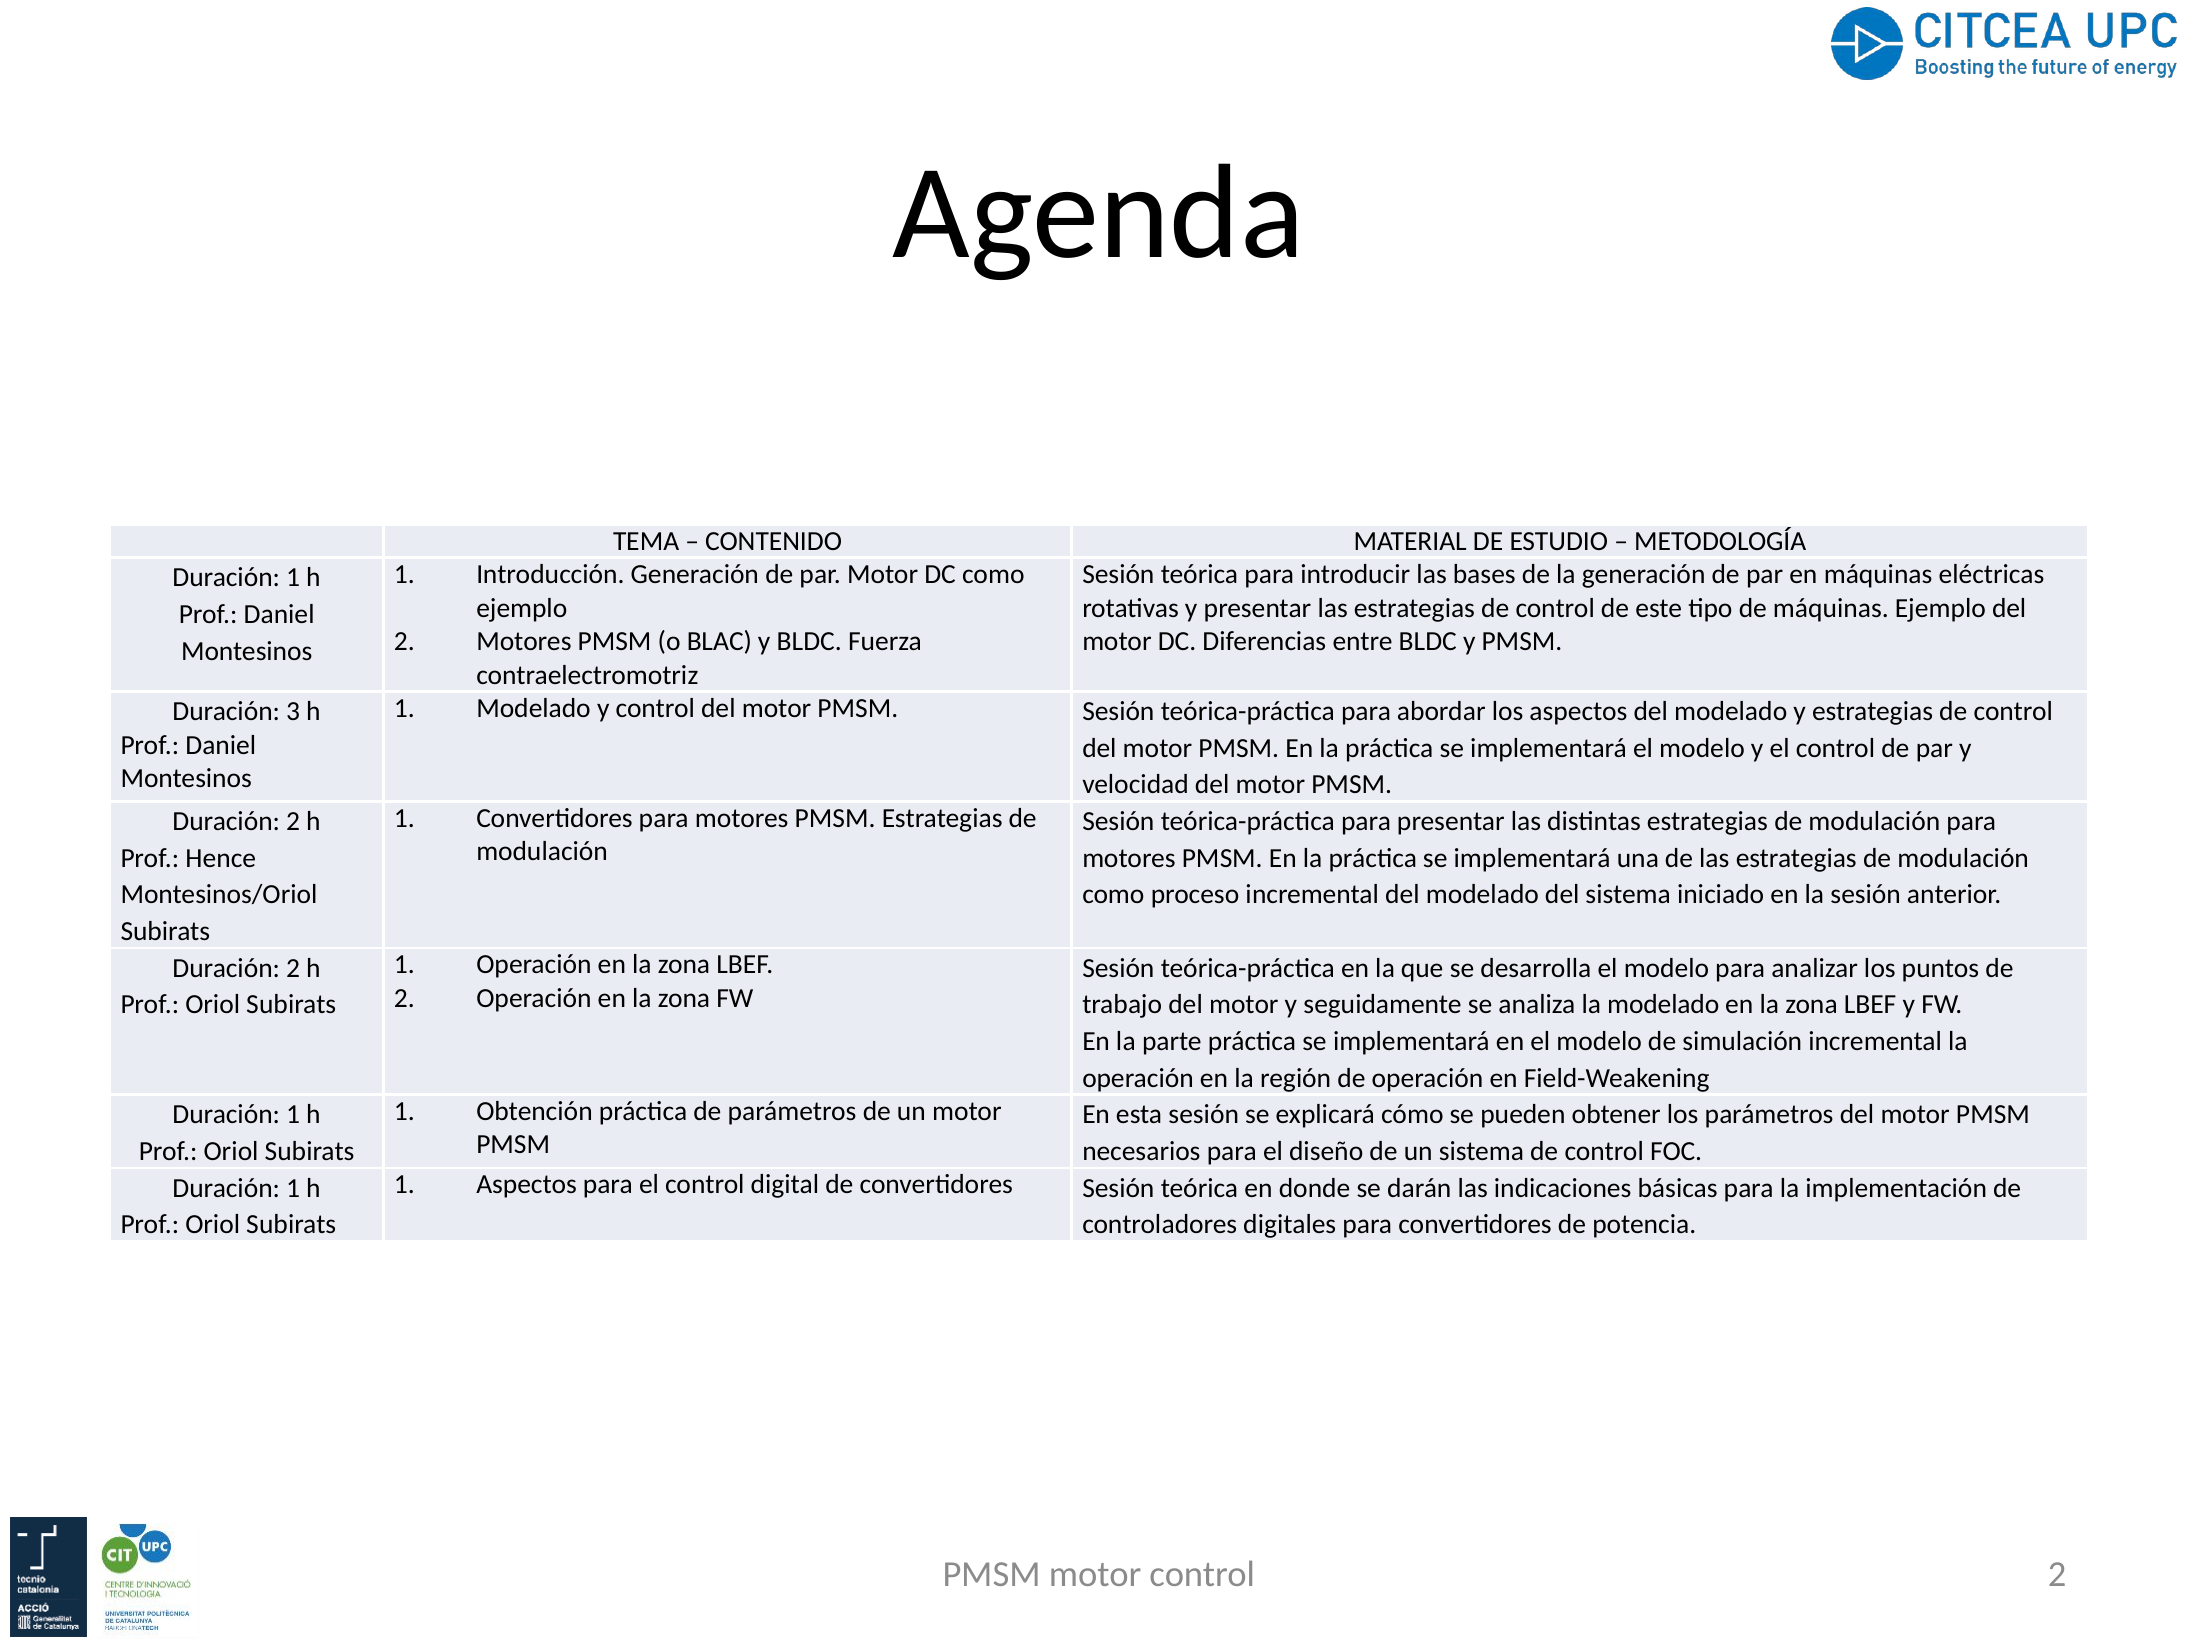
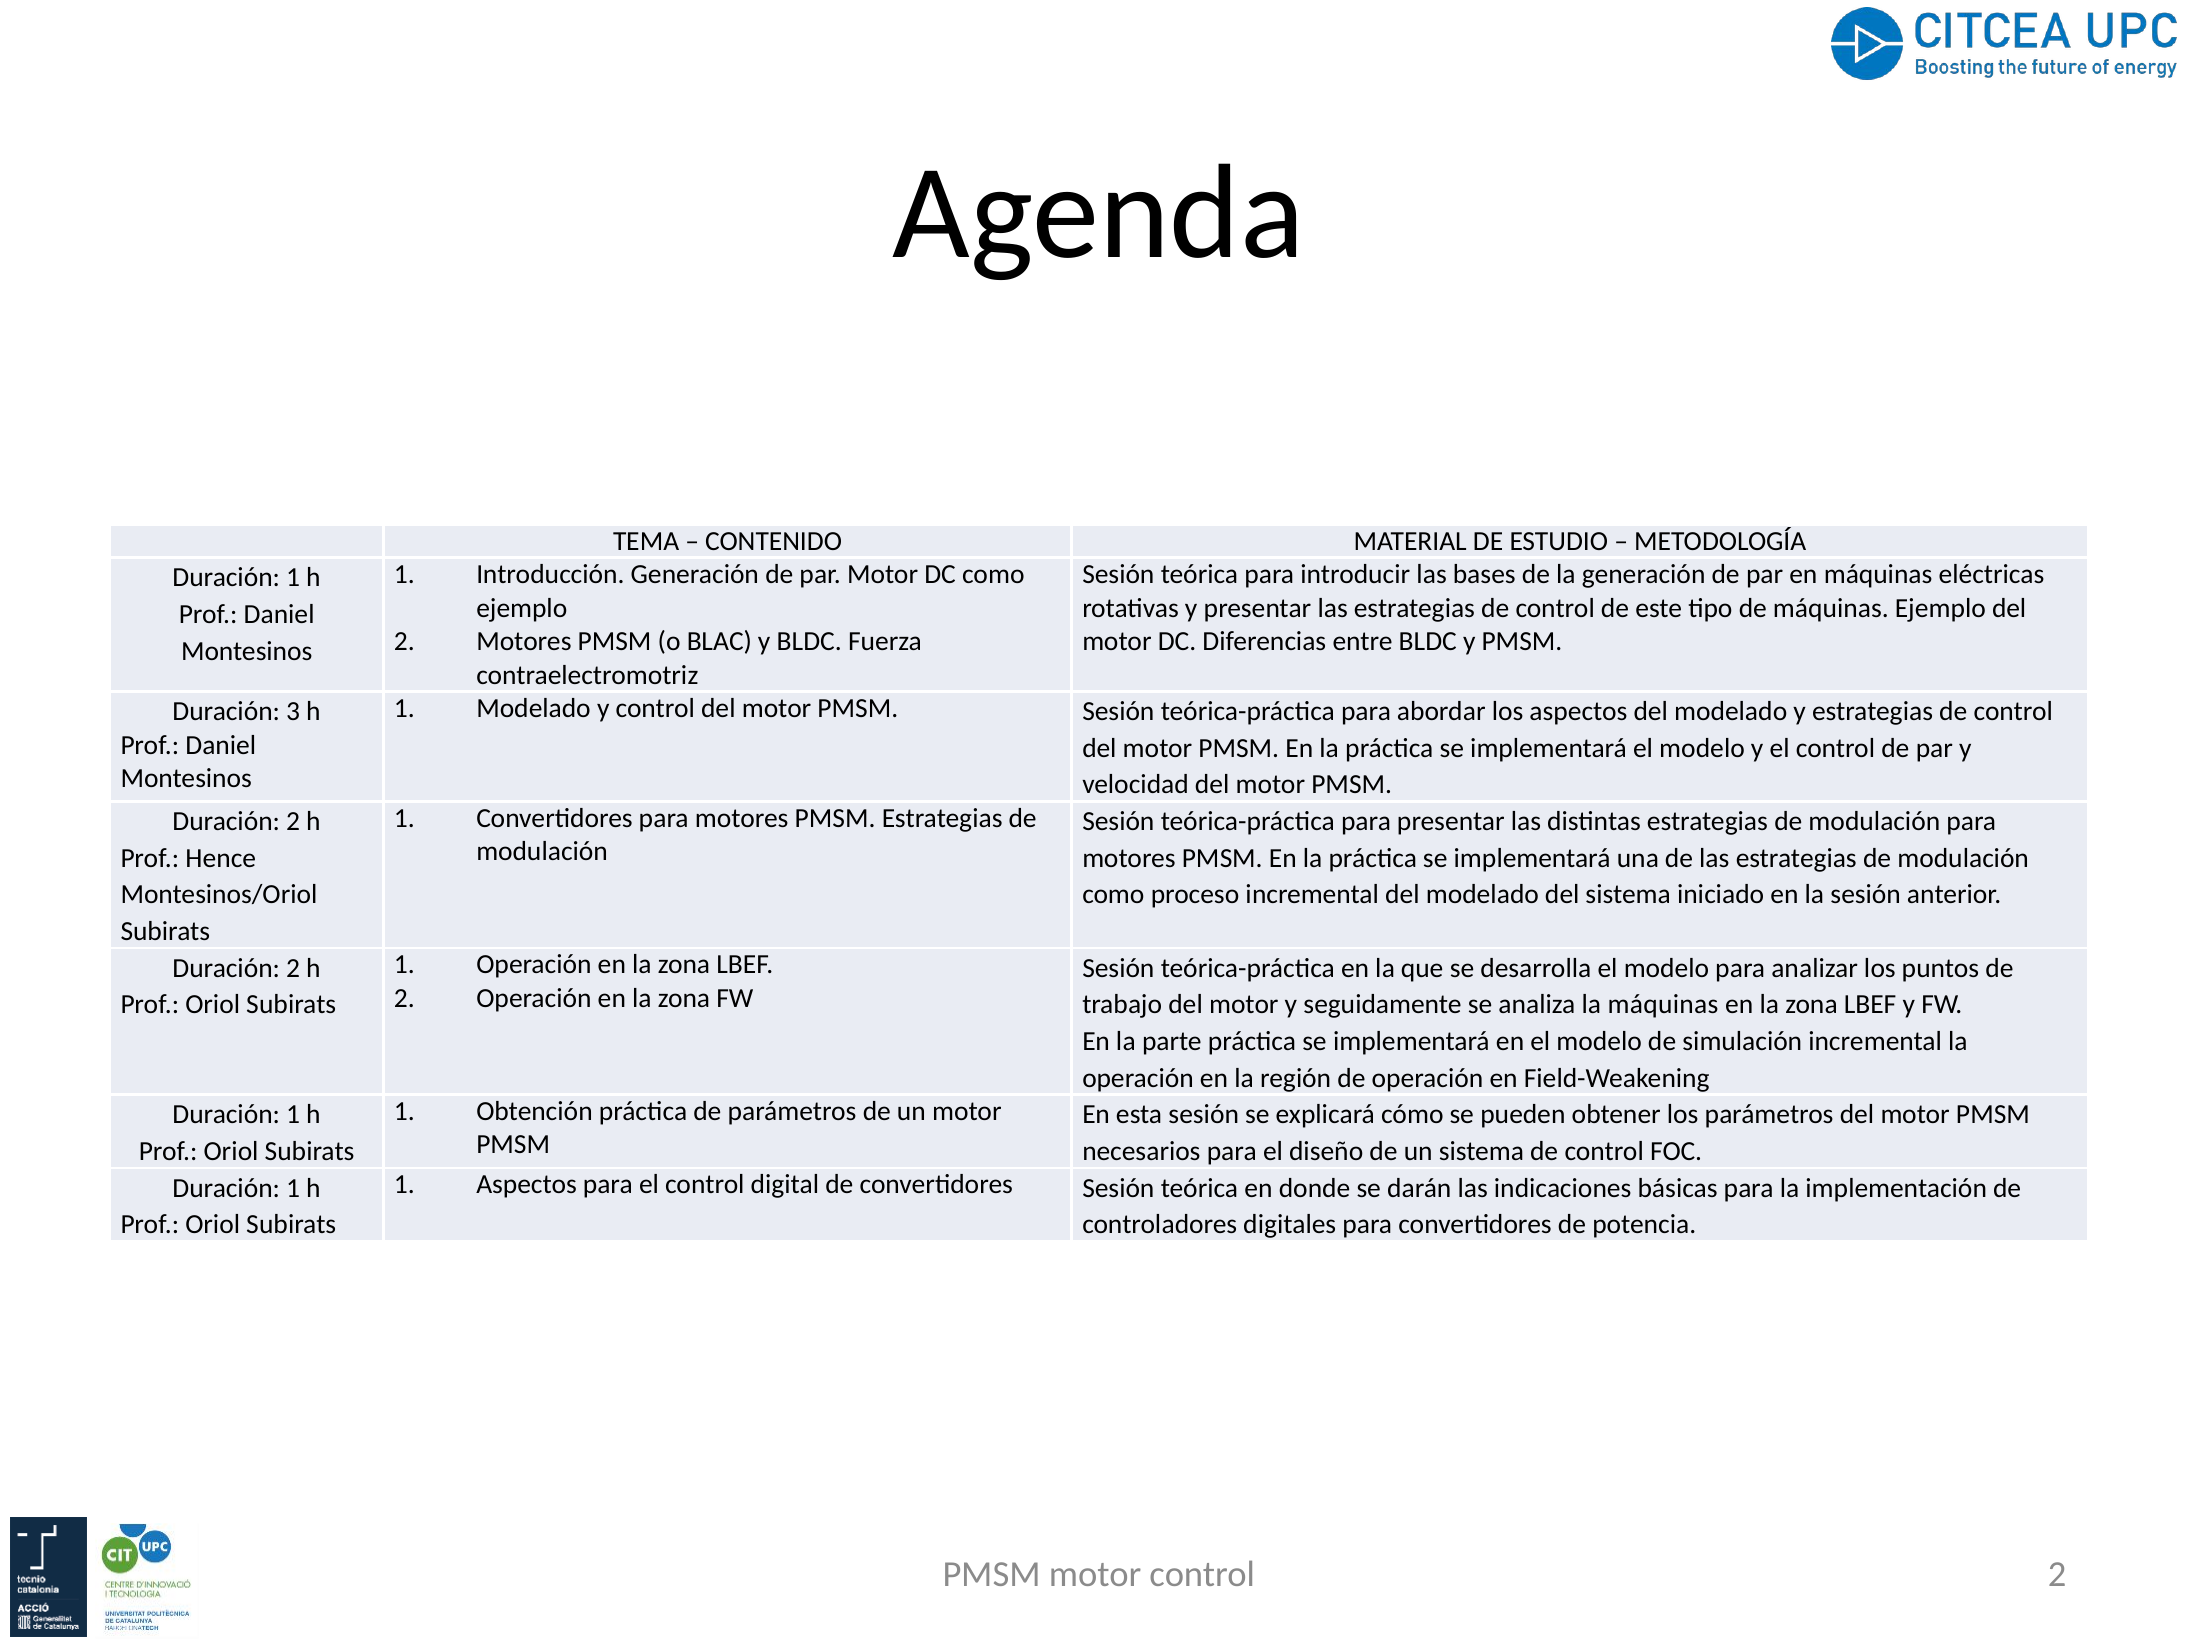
la modelado: modelado -> máquinas (1663, 1004)
